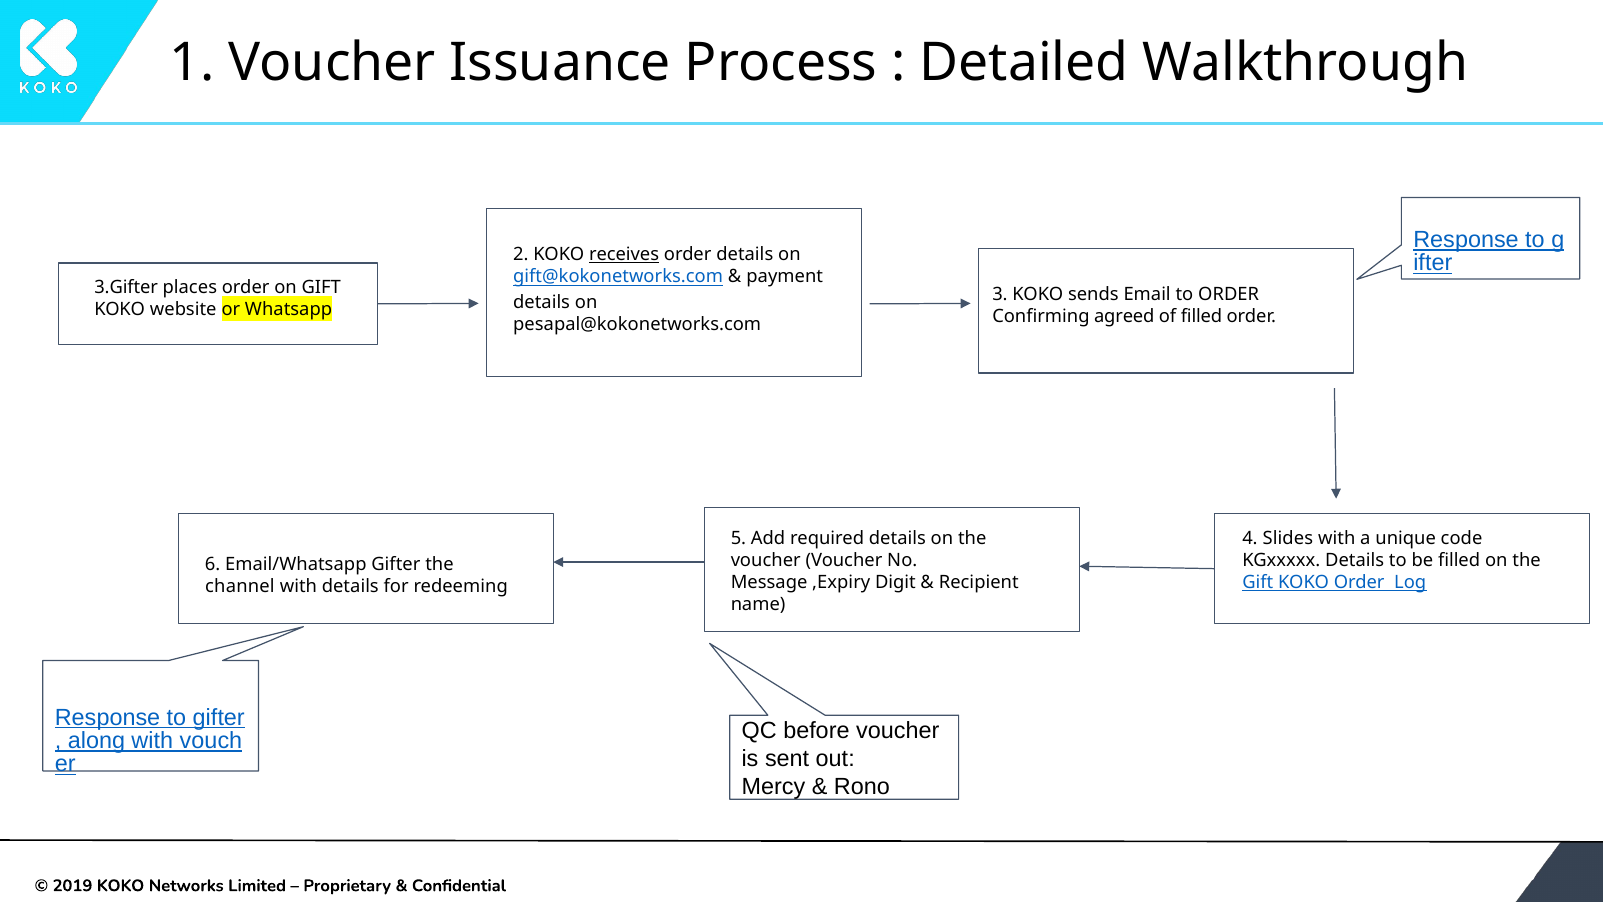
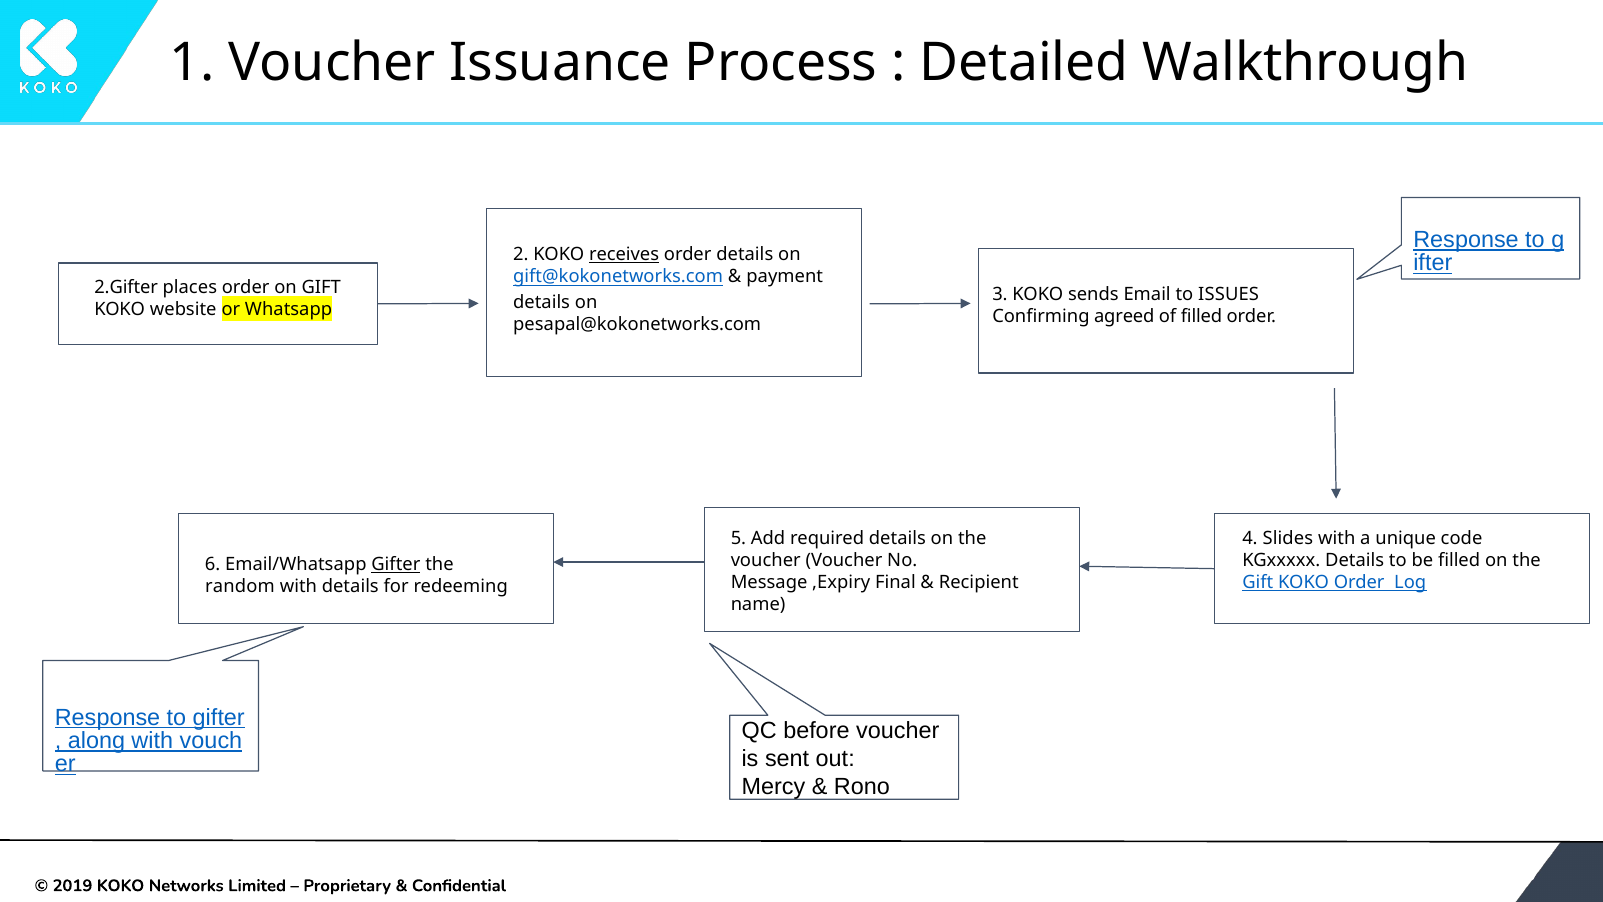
3.Gifter: 3.Gifter -> 2.Gifter (126, 287)
to ORDER: ORDER -> ISSUES (1229, 295)
Gifter underline: none -> present (396, 564)
Digit: Digit -> Final (895, 582)
channel: channel -> random (240, 586)
